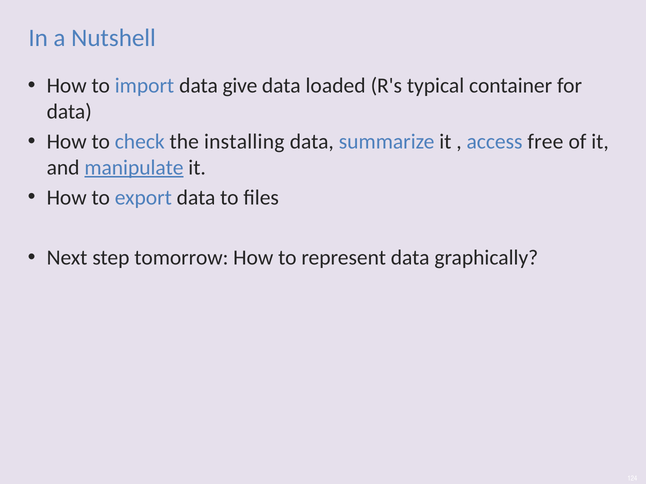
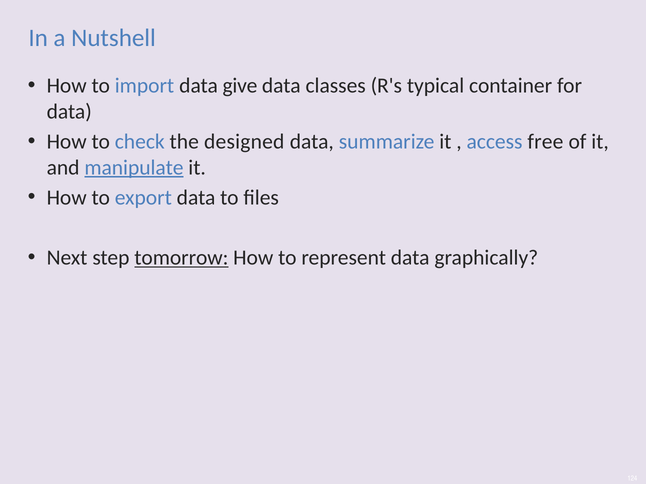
loaded: loaded -> classes (336, 86)
installing: installing -> designed (244, 142)
tomorrow underline: none -> present (181, 258)
